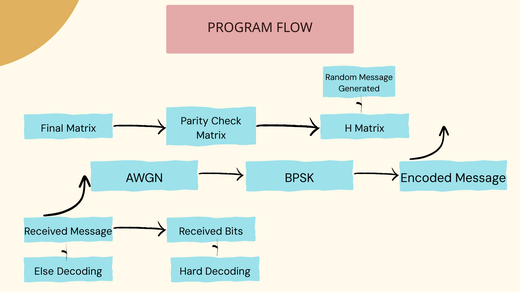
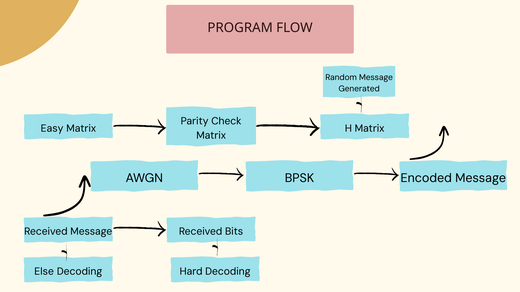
Final: Final -> Easy (52, 129)
